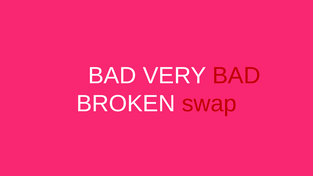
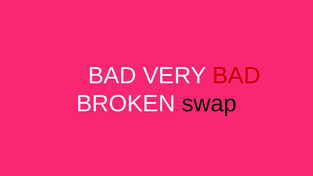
swap colour: red -> black (209, 104)
